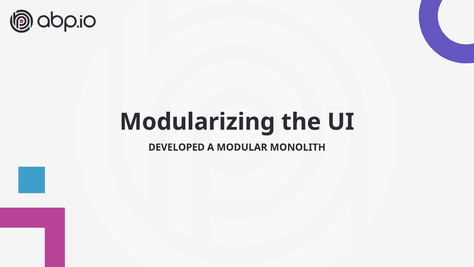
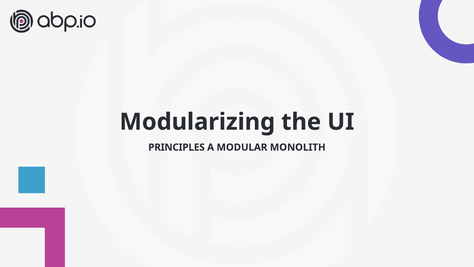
DEVELOPED: DEVELOPED -> PRINCIPLES (177, 147)
